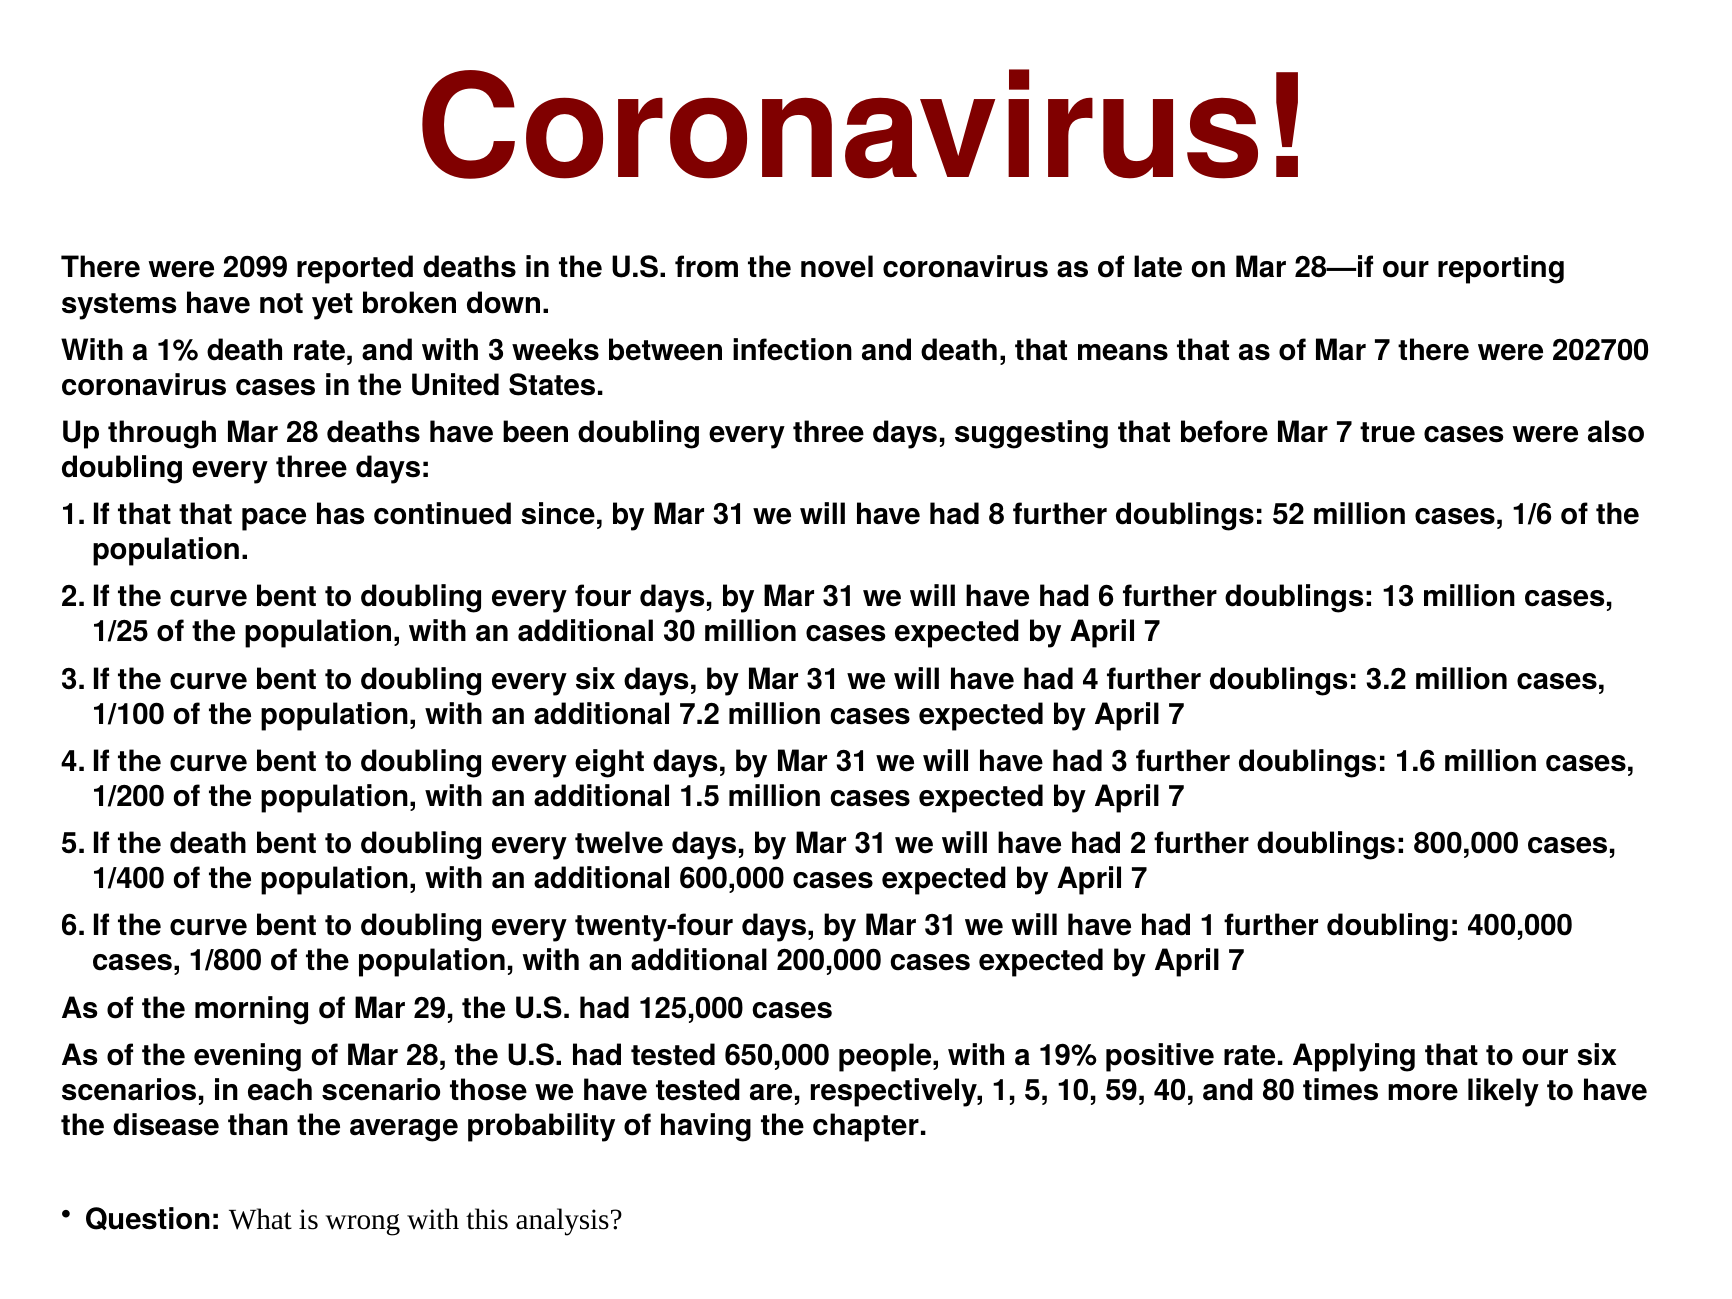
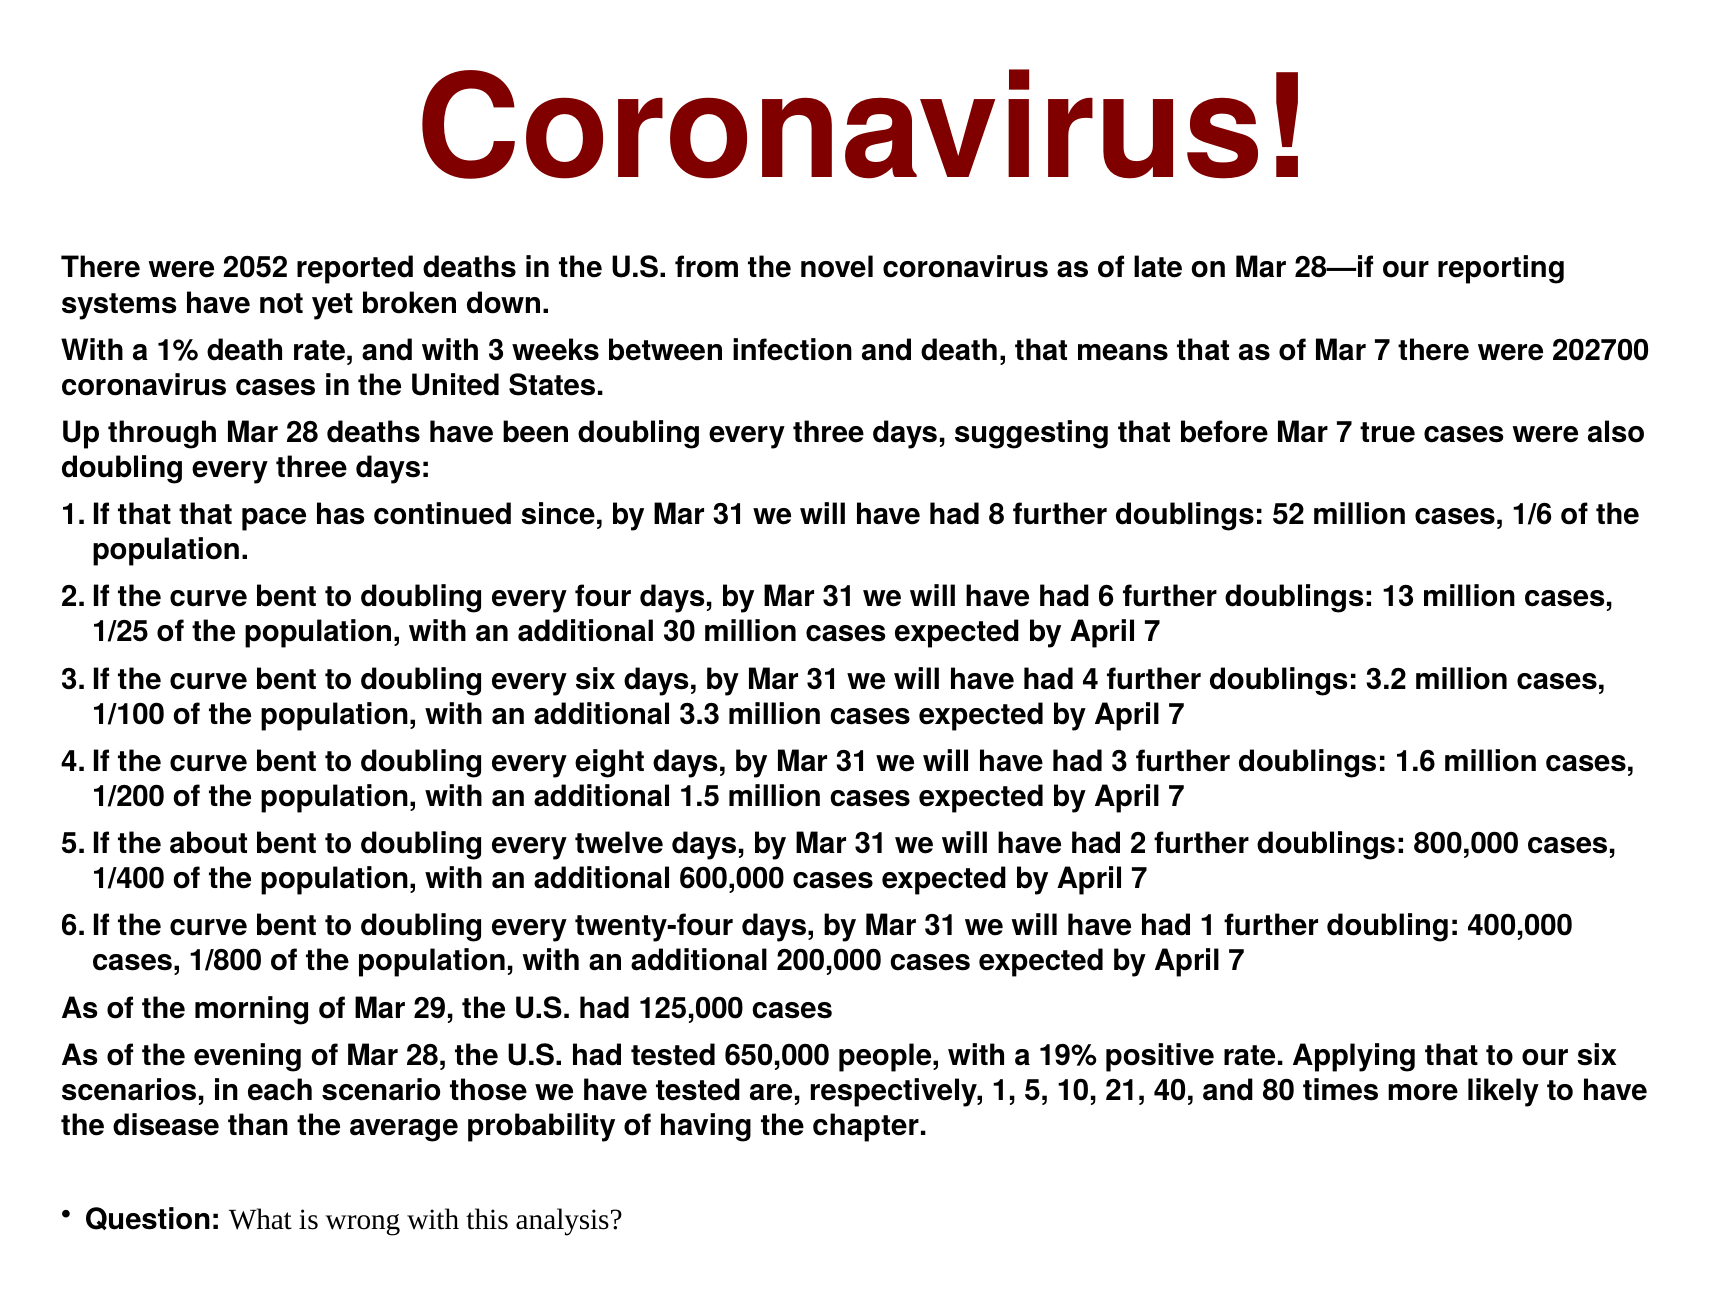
2099: 2099 -> 2052 (256, 268)
7.2: 7.2 -> 3.3 (700, 715)
the death: death -> about (209, 844)
59: 59 -> 21 (1126, 1091)
